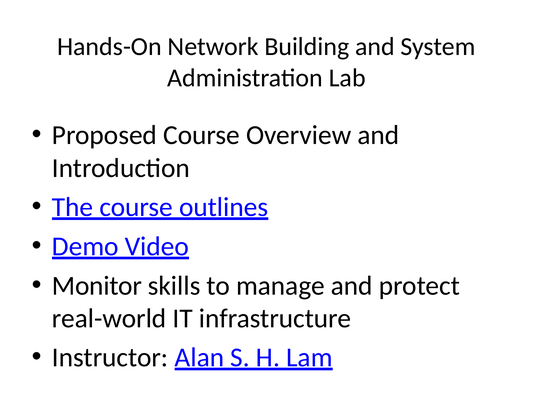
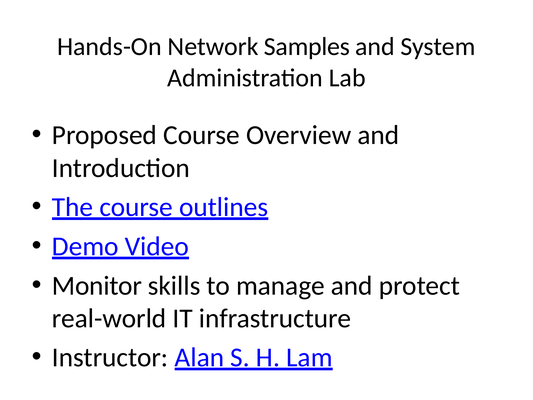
Building: Building -> Samples (307, 47)
